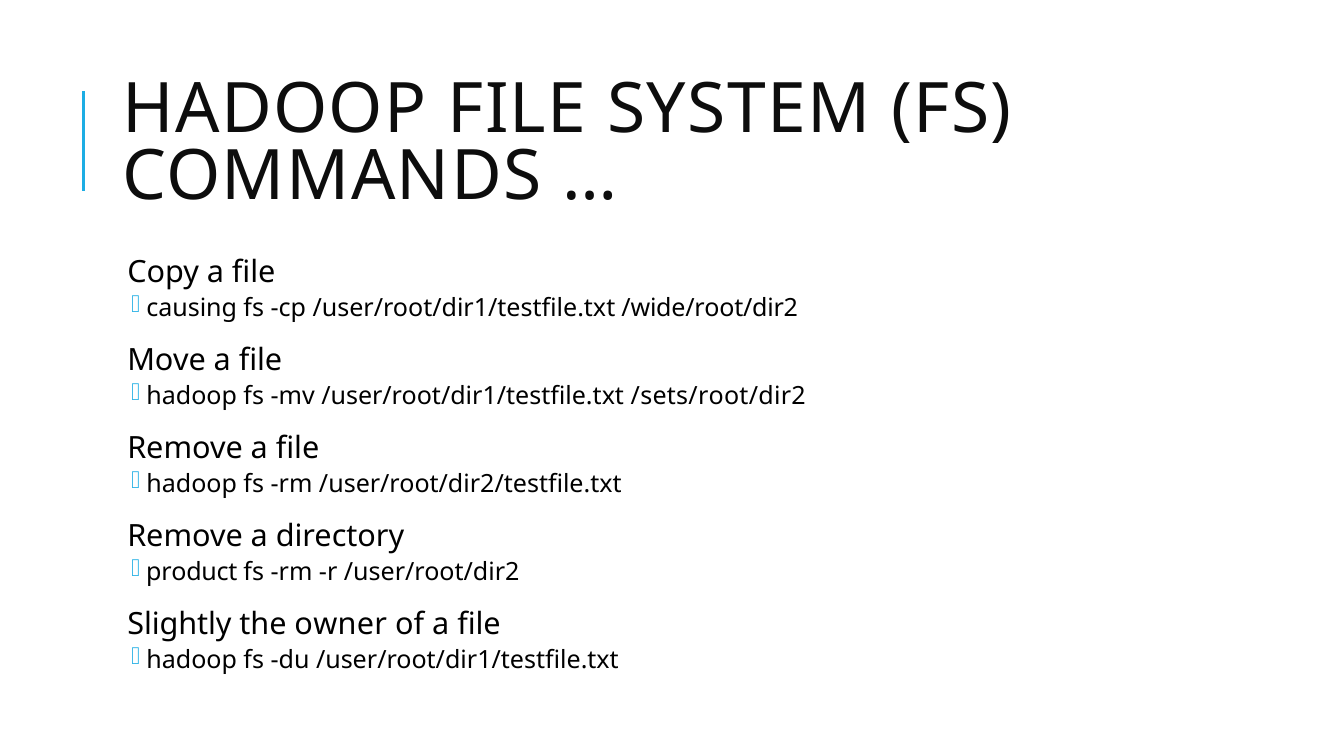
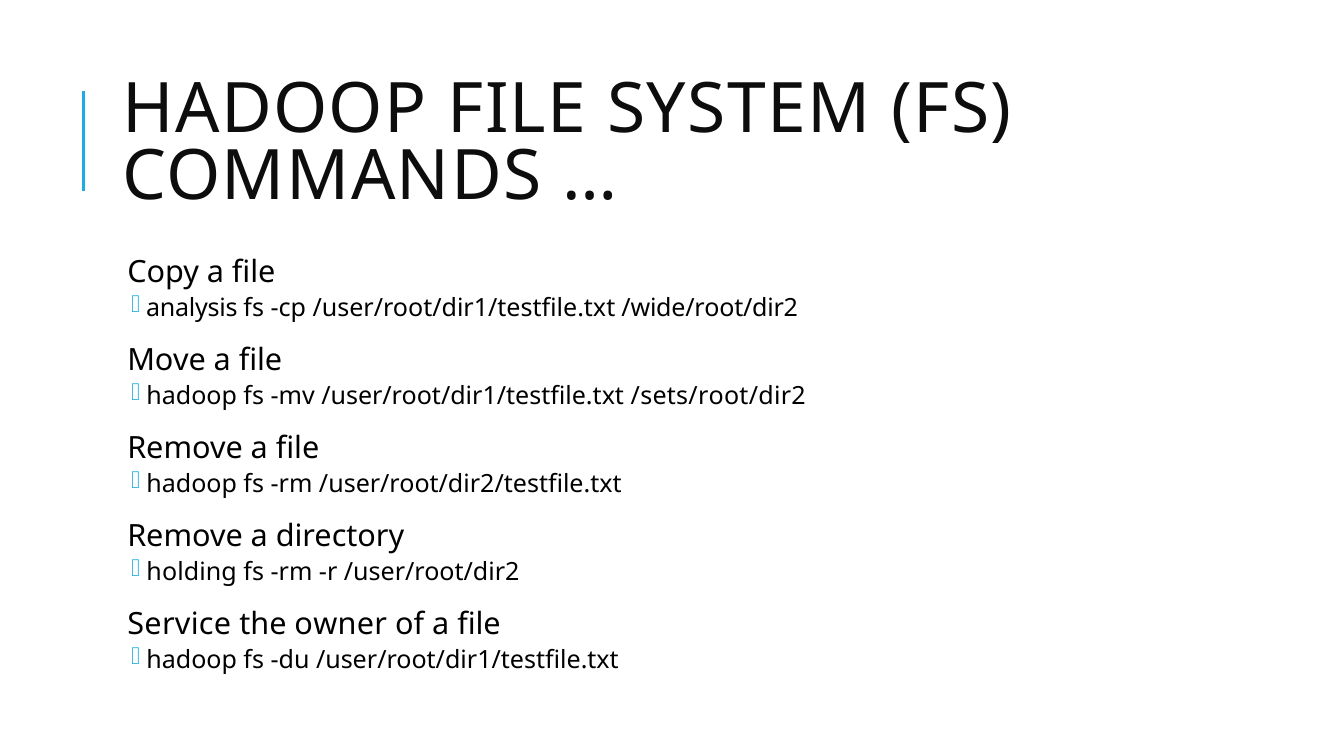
causing: causing -> analysis (192, 308)
product: product -> holding (192, 572)
Slightly: Slightly -> Service (179, 624)
